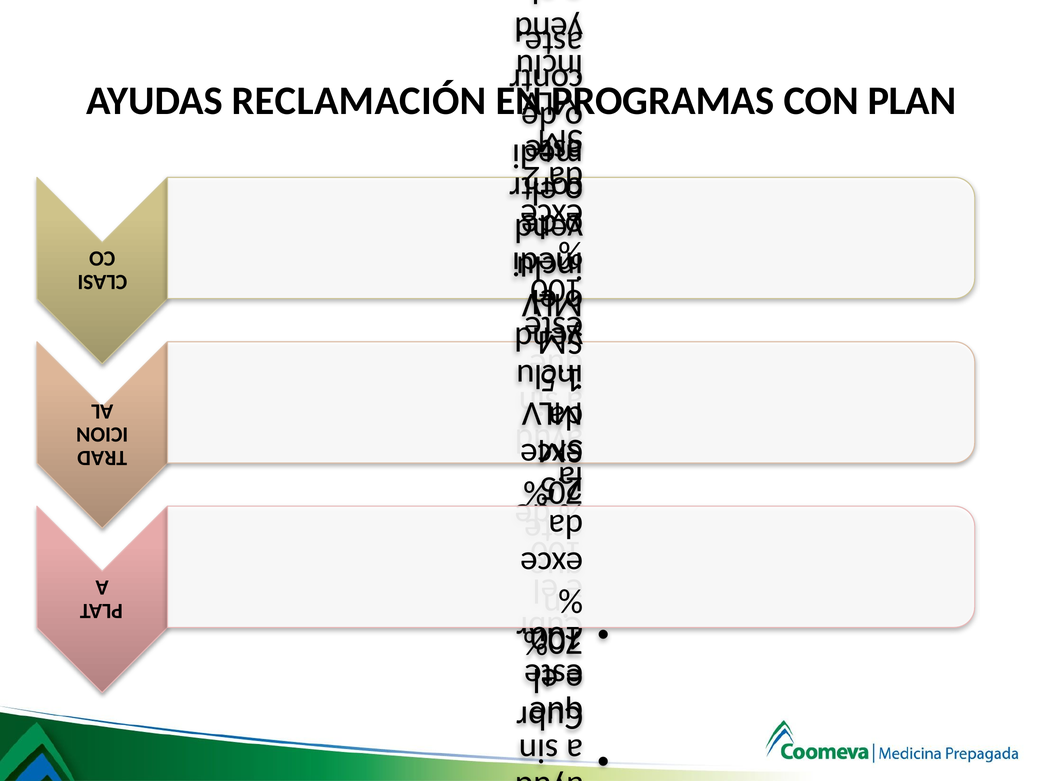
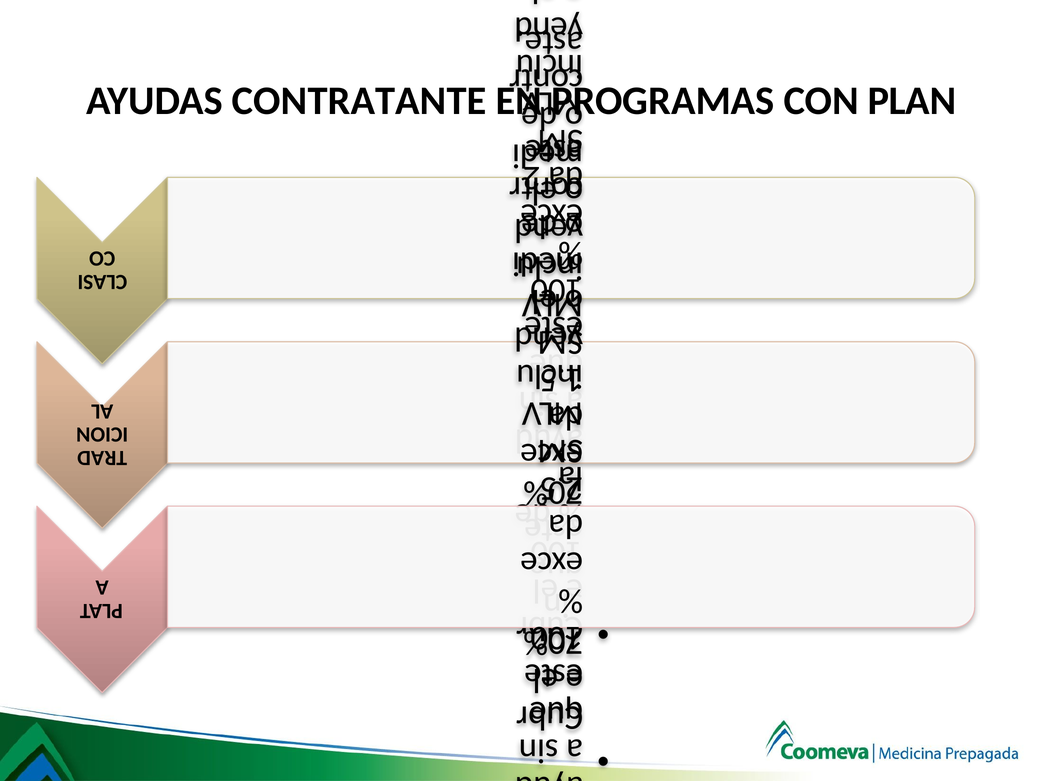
RECLAMACIÓN: RECLAMACIÓN -> CONTRATANTE (359, 101)
